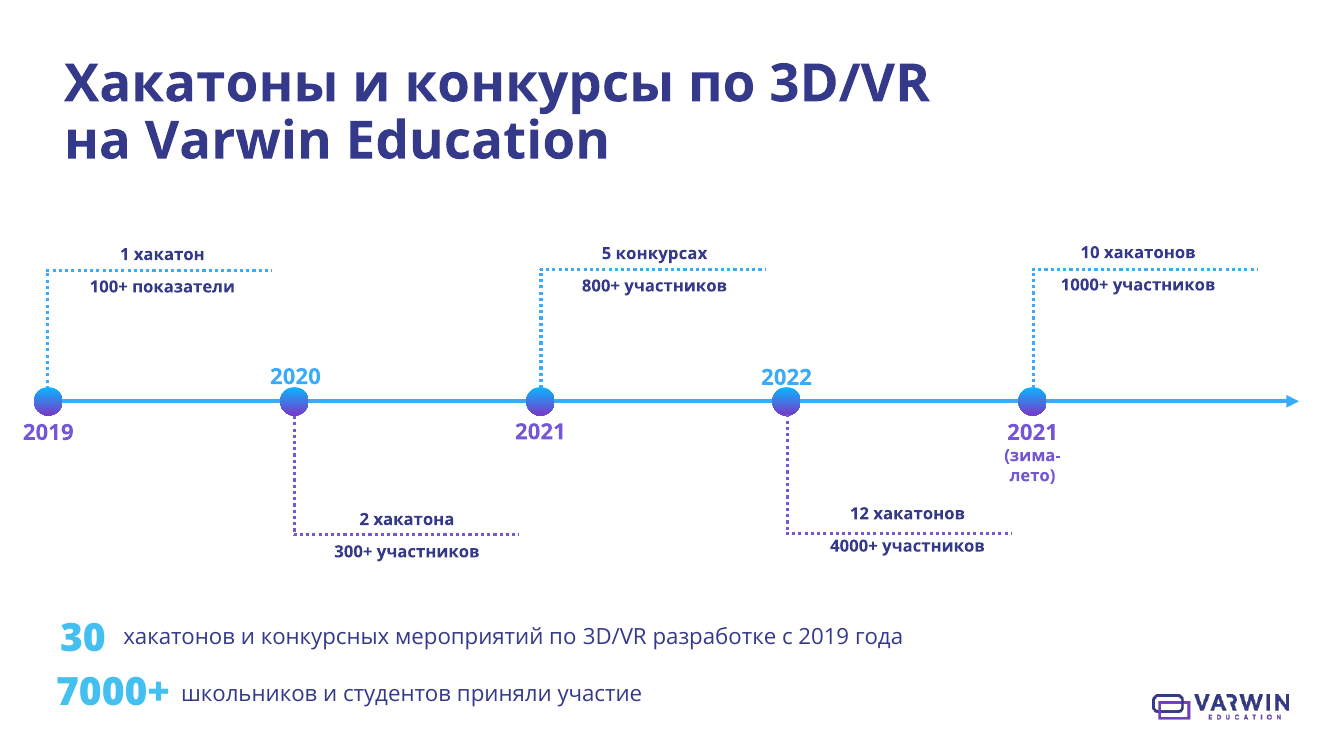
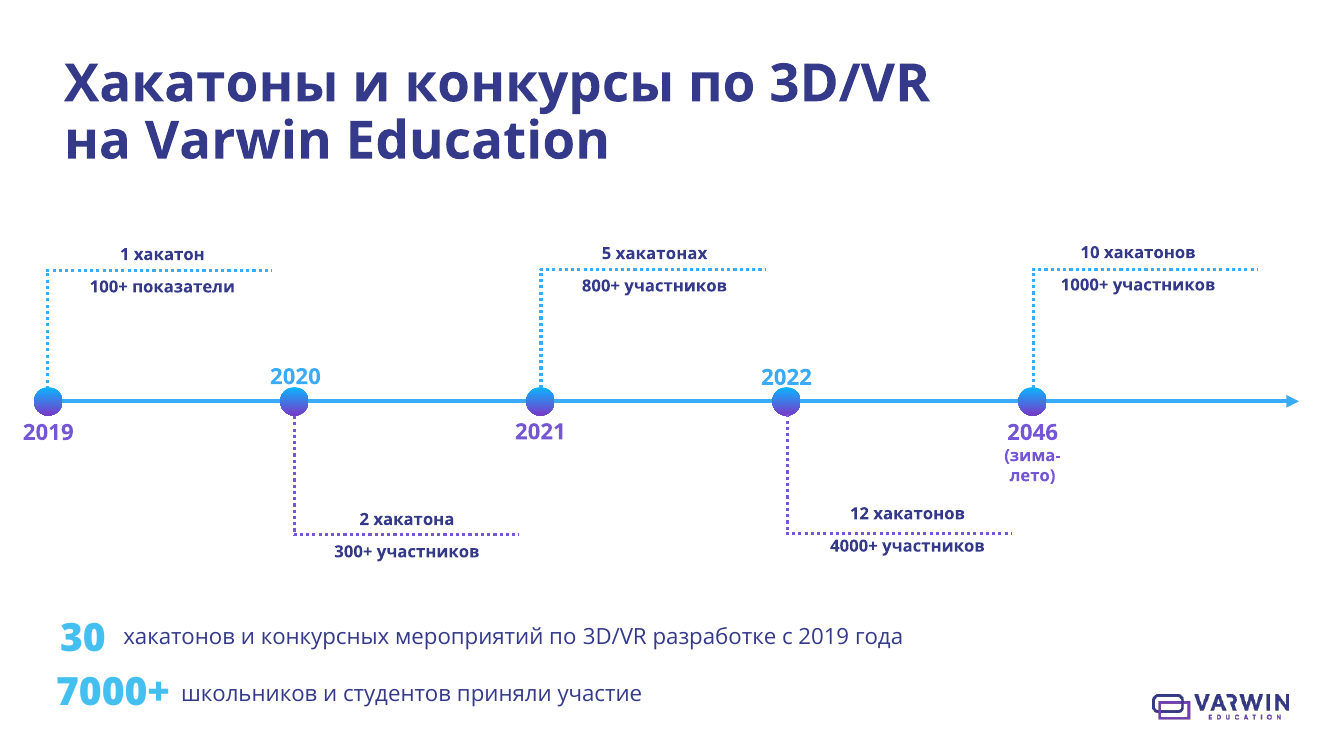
конкурсах: конкурсах -> хакатонах (661, 254)
2021: 2021 -> 2046 (1033, 433)
